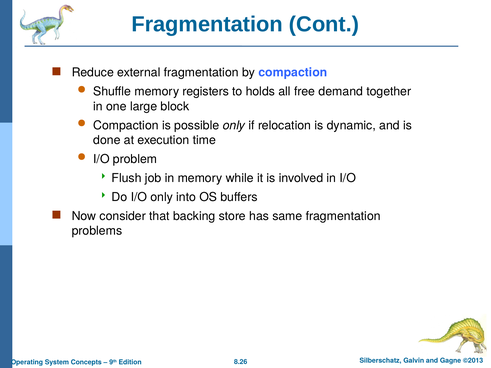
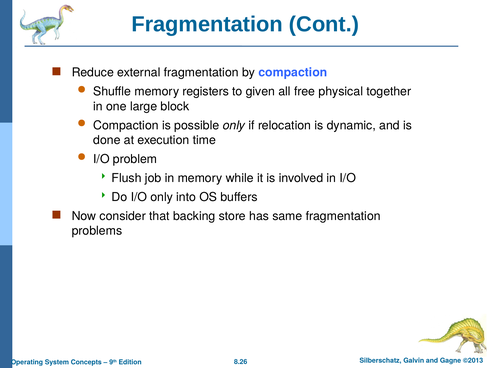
holds: holds -> given (260, 92)
demand: demand -> physical (341, 92)
